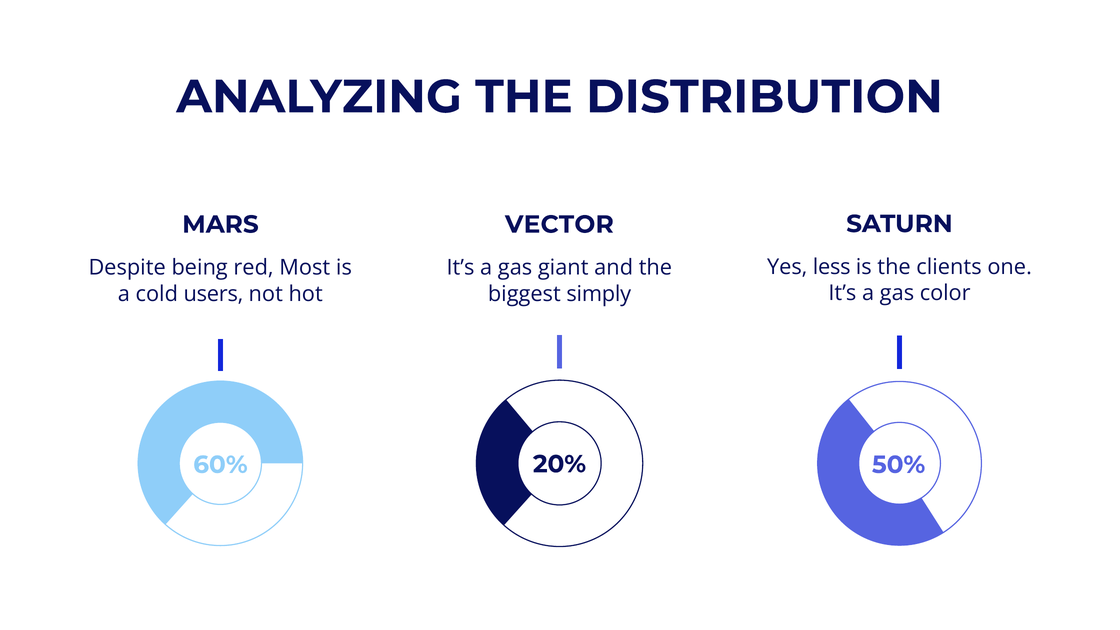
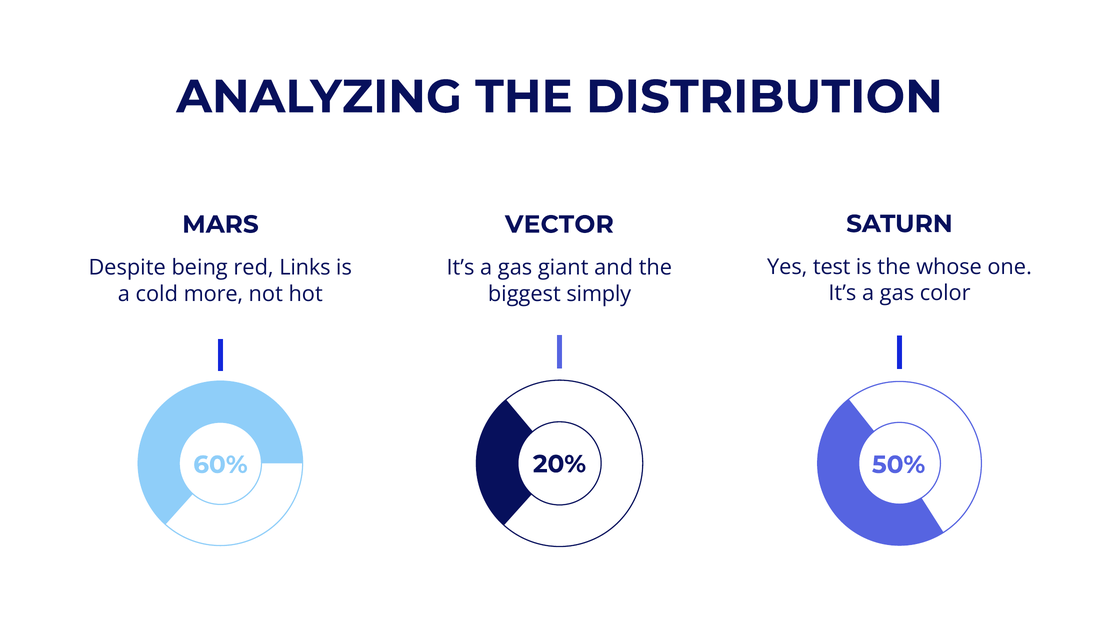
less: less -> test (832, 267)
clients: clients -> whose (949, 267)
Most: Most -> Links (305, 268)
users: users -> more (213, 294)
